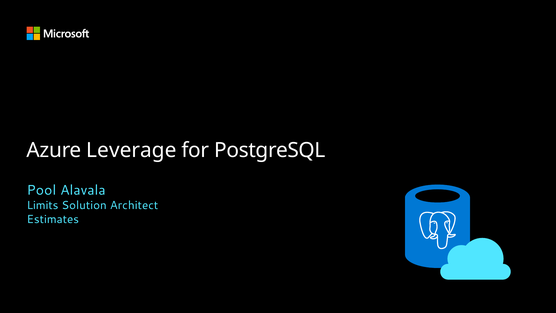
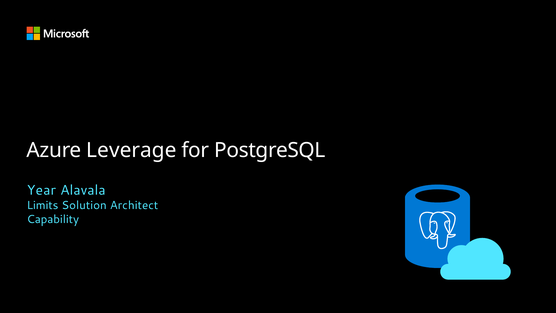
Pool: Pool -> Year (41, 190)
Estimates: Estimates -> Capability (53, 219)
